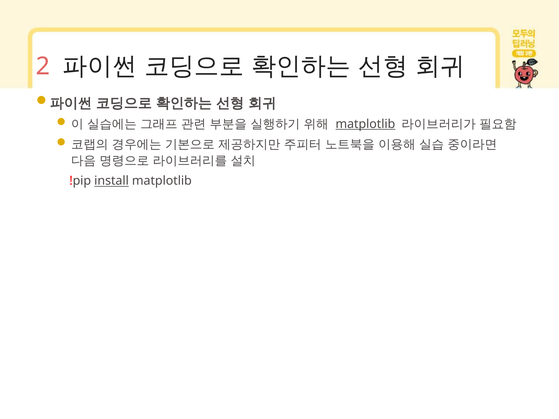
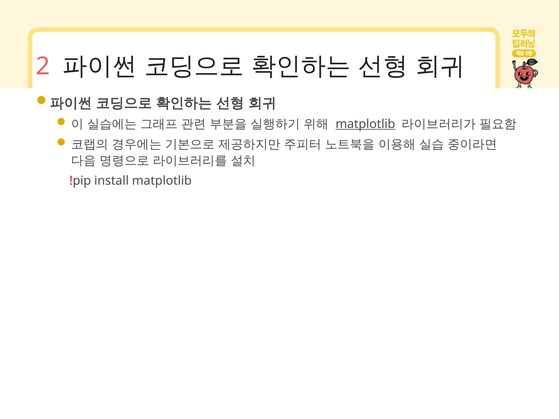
install underline: present -> none (112, 181)
